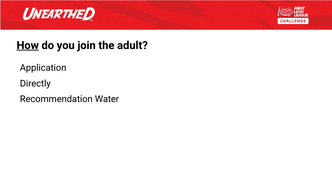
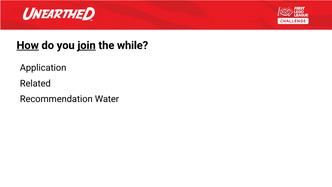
join underline: none -> present (87, 45)
adult: adult -> while (133, 45)
Directly: Directly -> Related (35, 83)
